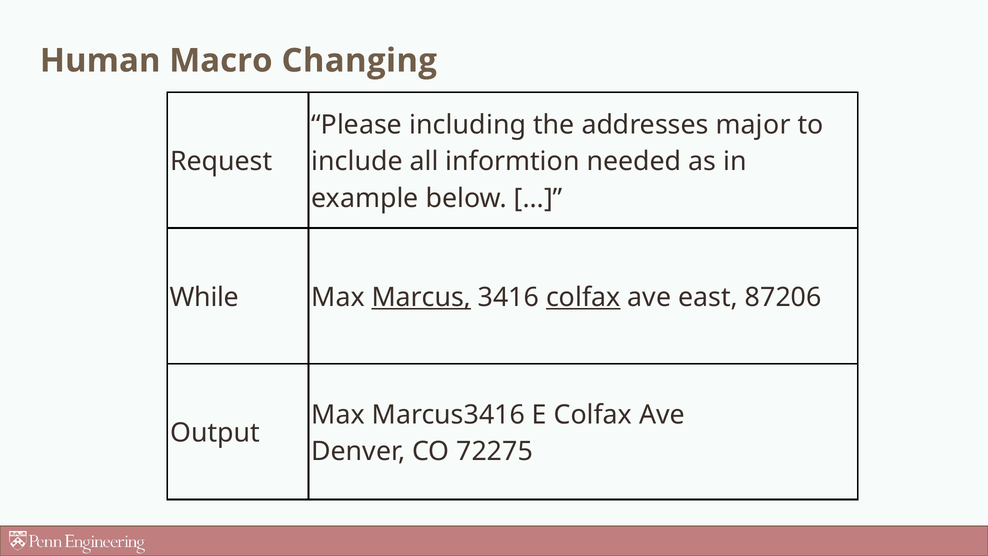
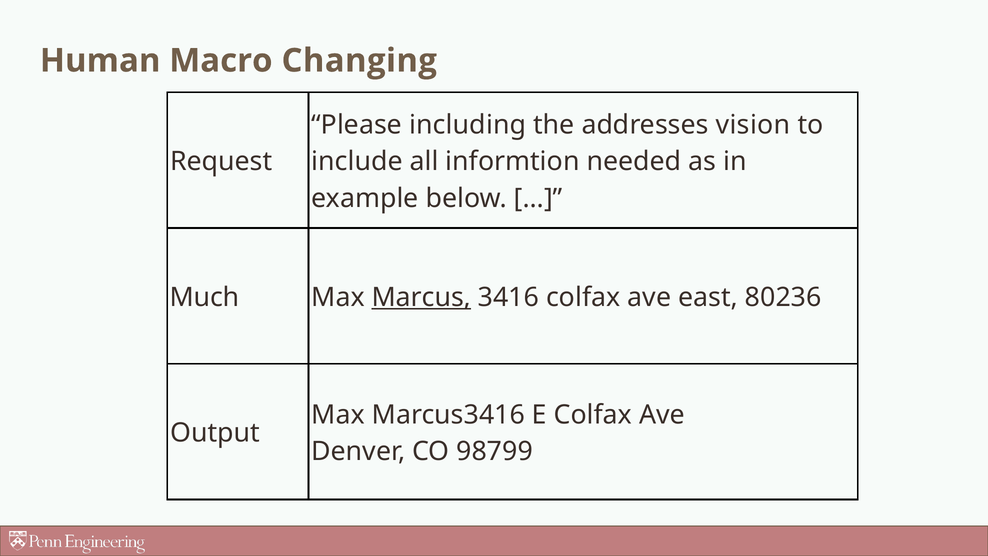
major: major -> vision (753, 125)
While: While -> Much (204, 297)
colfax underline: present -> none (583, 297)
87206: 87206 -> 80236 (783, 297)
72275: 72275 -> 98799 (495, 451)
